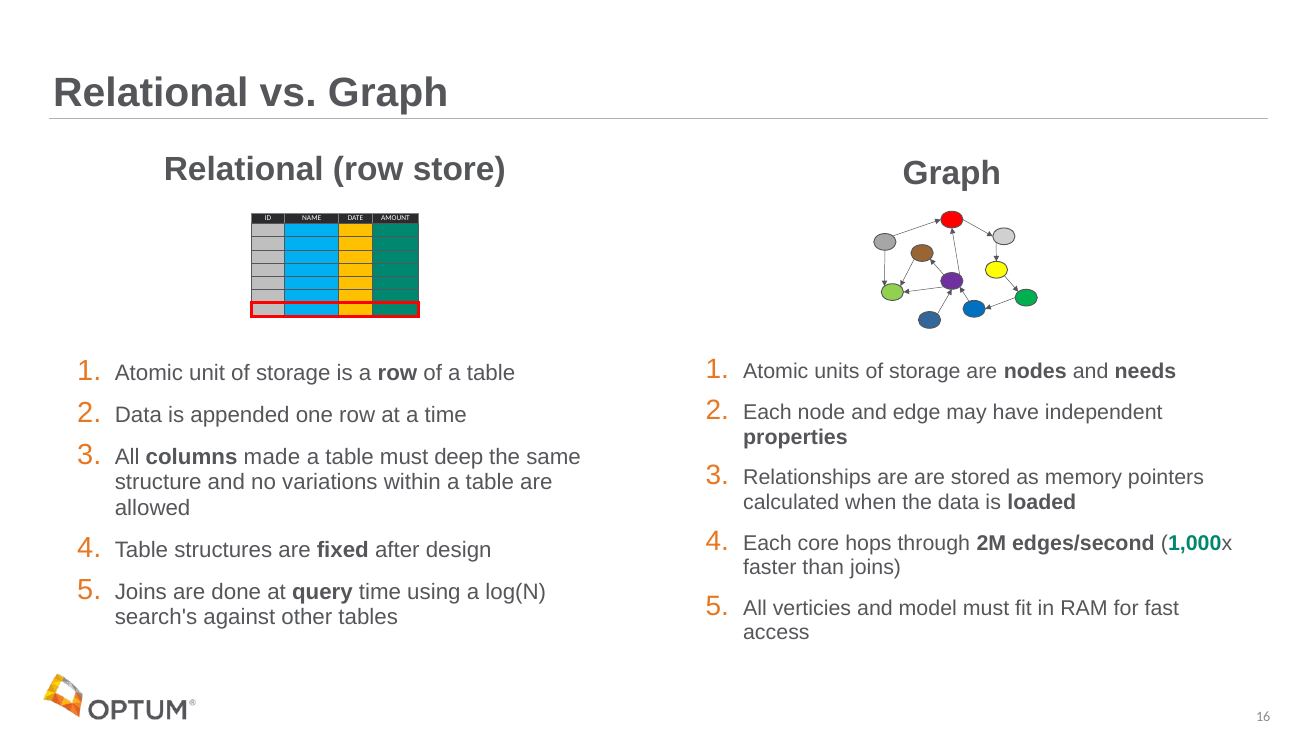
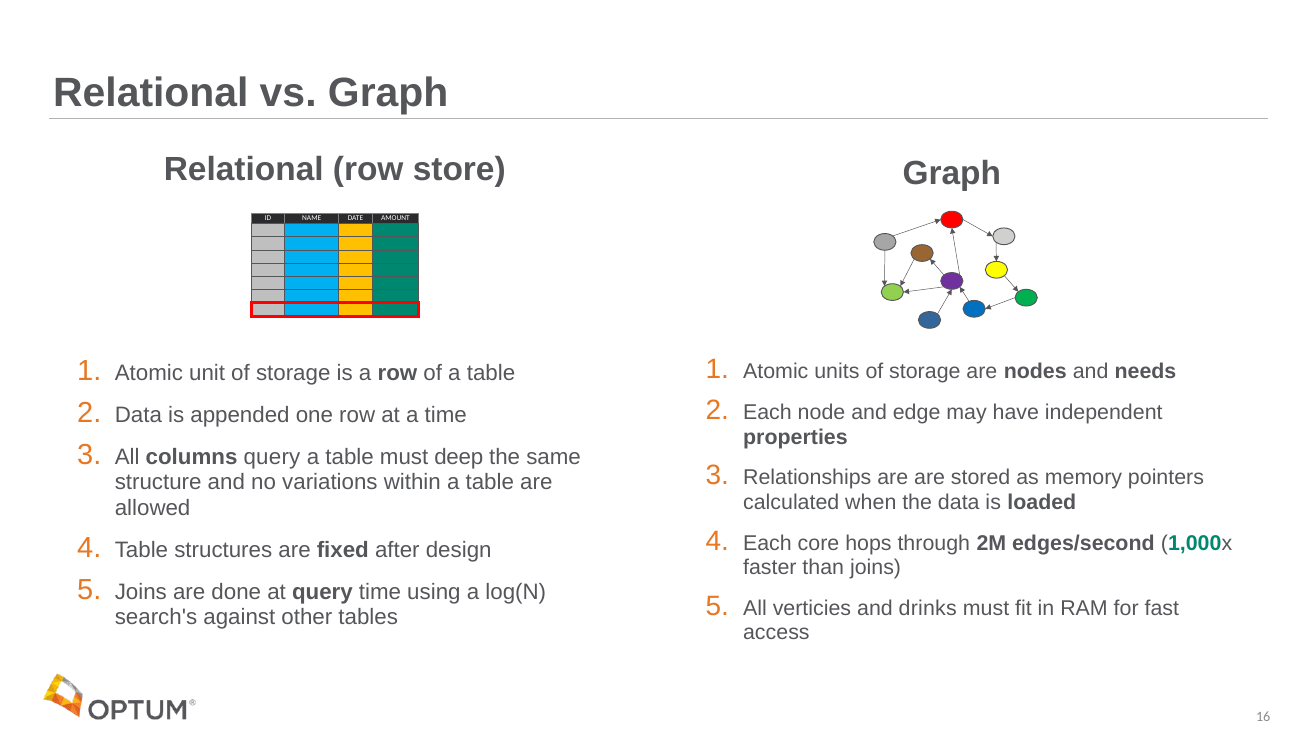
columns made: made -> query (272, 457)
model: model -> drinks (928, 609)
